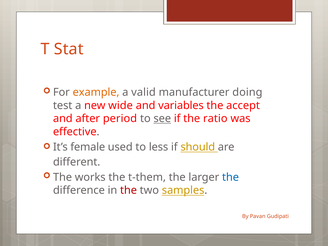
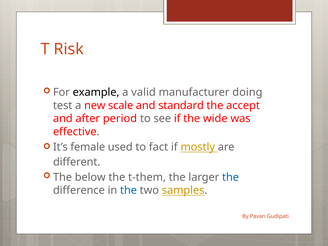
Stat: Stat -> Risk (69, 49)
example colour: orange -> black (96, 92)
wide: wide -> scale (121, 105)
variables: variables -> standard (181, 105)
see underline: present -> none (162, 119)
ratio: ratio -> wide (215, 119)
less: less -> fact (159, 147)
should: should -> mostly (198, 147)
works: works -> below (90, 177)
the colour: red -> blue (129, 190)
